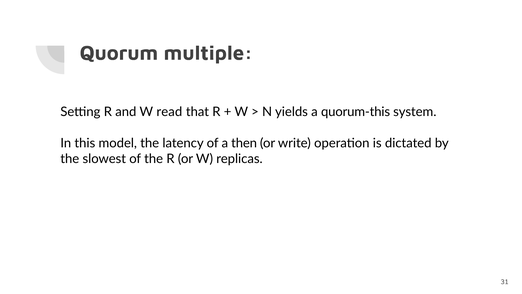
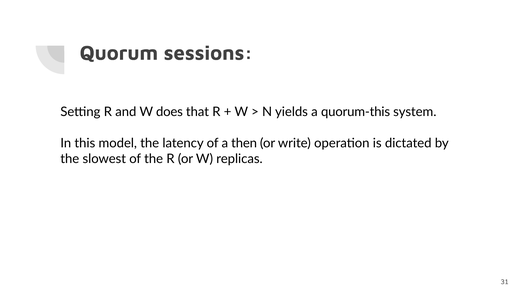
multiple: multiple -> sessions (208, 53)
read: read -> does (169, 112)
